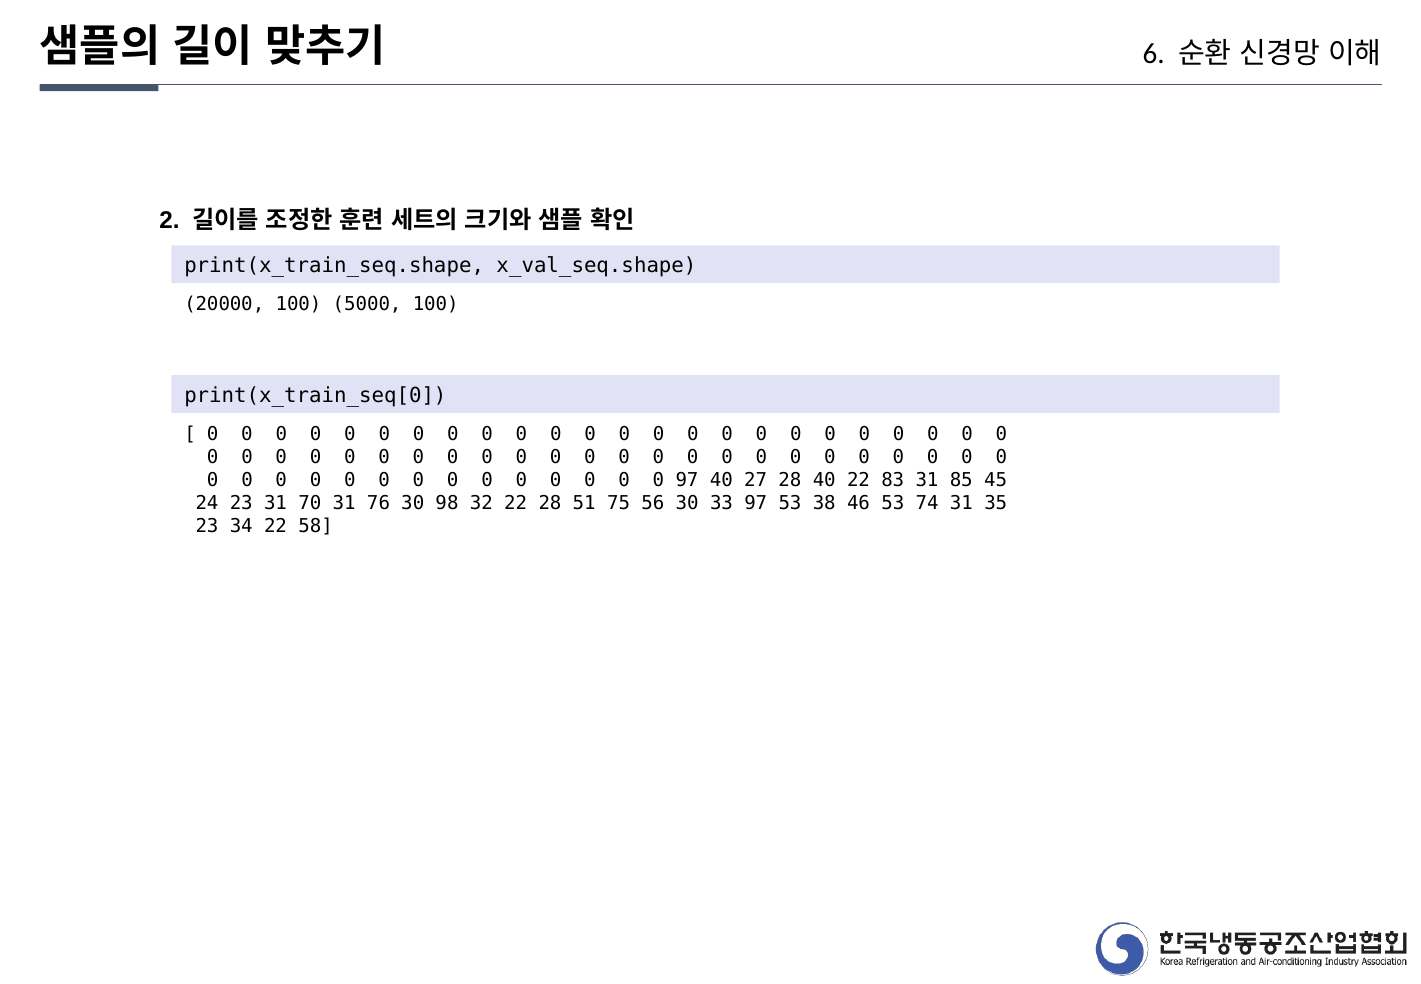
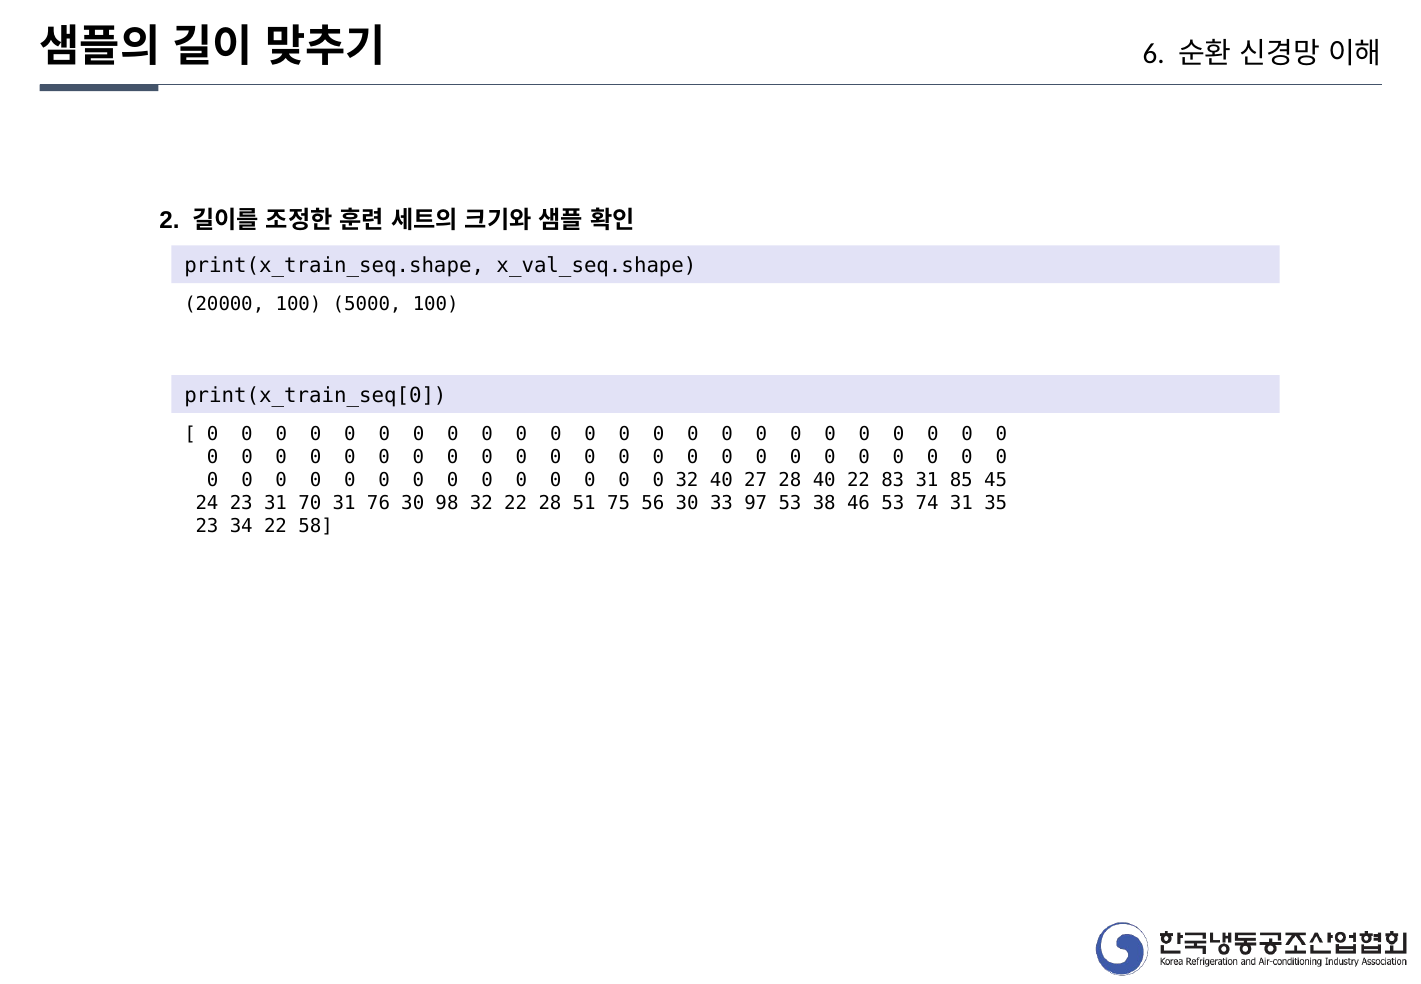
0 97: 97 -> 32 (687, 480)
